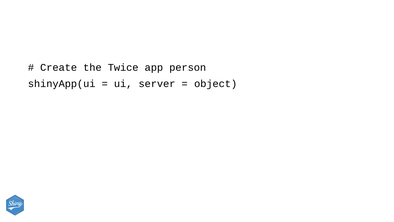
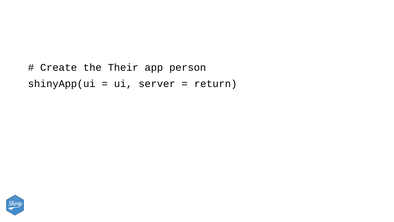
Twice: Twice -> Their (123, 67)
object: object -> return (216, 84)
